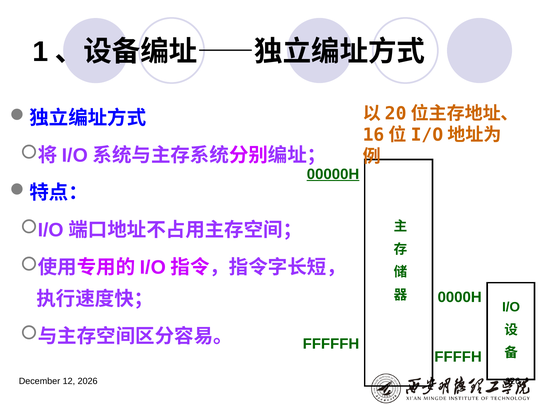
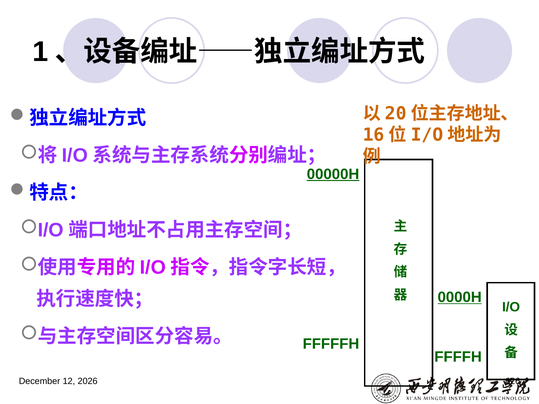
0000H underline: none -> present (460, 297)
